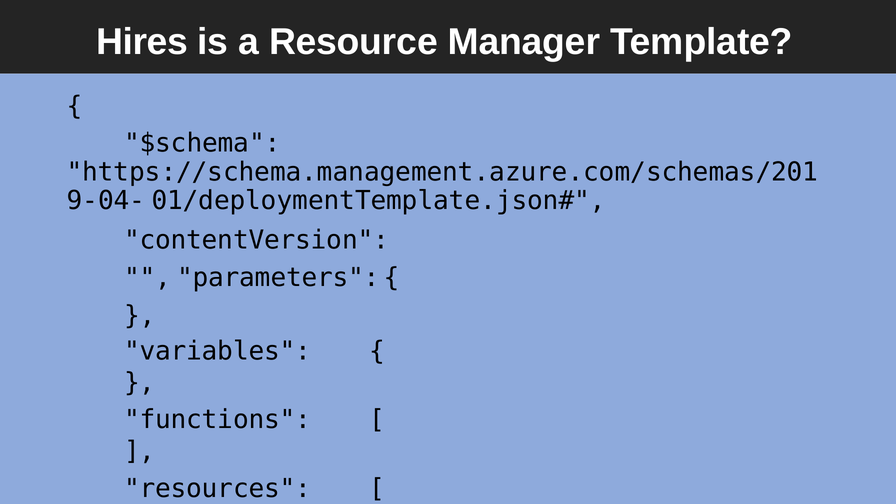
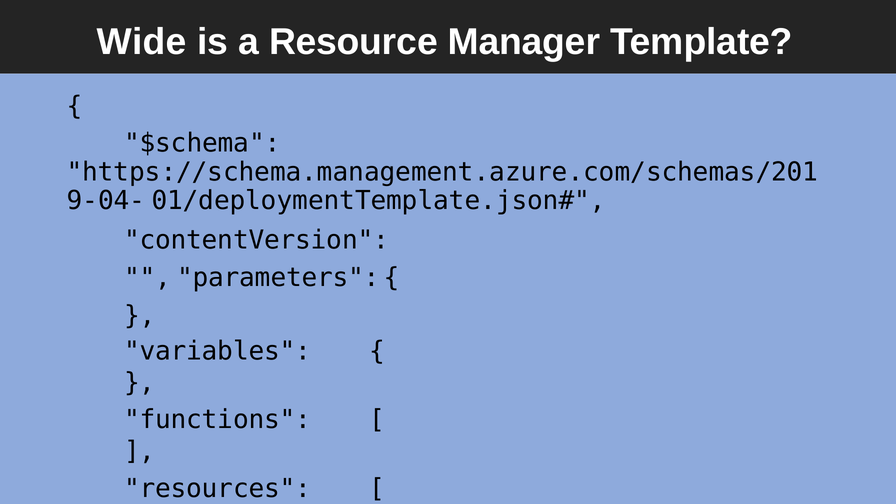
Hires: Hires -> Wide (142, 42)
